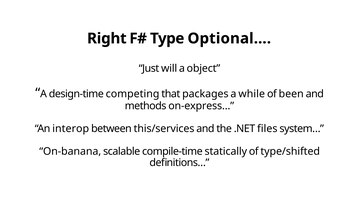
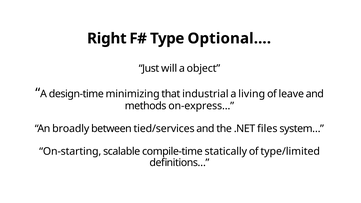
competing: competing -> minimizing (133, 94)
packages: packages -> industrial (205, 94)
while: while -> living (252, 94)
been: been -> leave (291, 94)
interop: interop -> broadly (71, 129)
this/services: this/services -> tied/services (164, 129)
On-banana: On-banana -> On-starting (70, 151)
type/shifted: type/shifted -> type/limited (290, 151)
